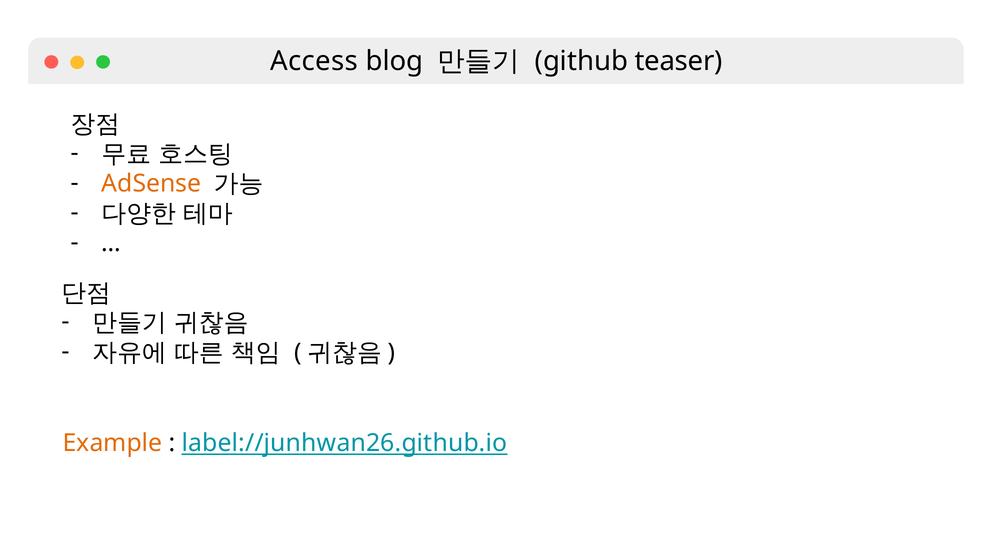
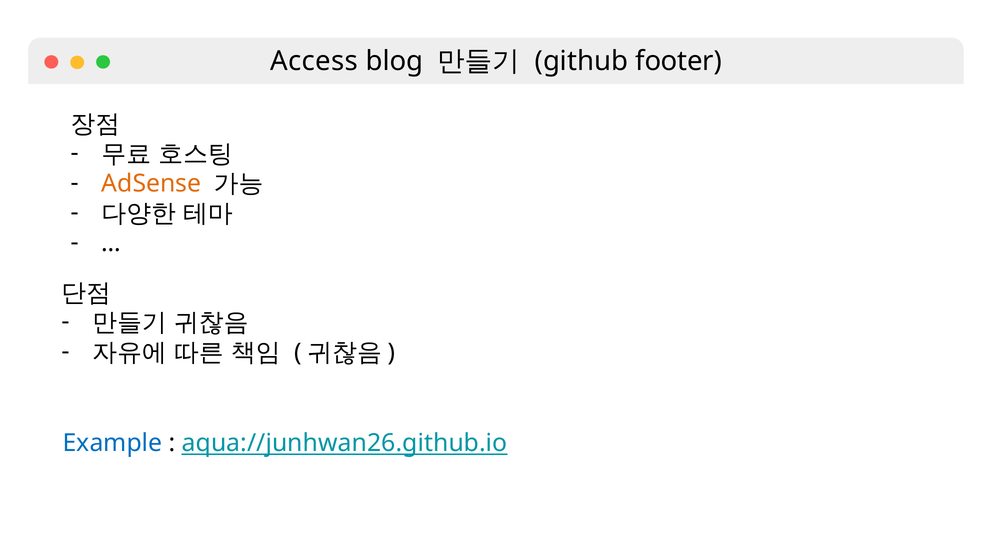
teaser: teaser -> footer (679, 61)
Example colour: orange -> blue (112, 443)
label://junhwan26.github.io: label://junhwan26.github.io -> aqua://junhwan26.github.io (345, 443)
